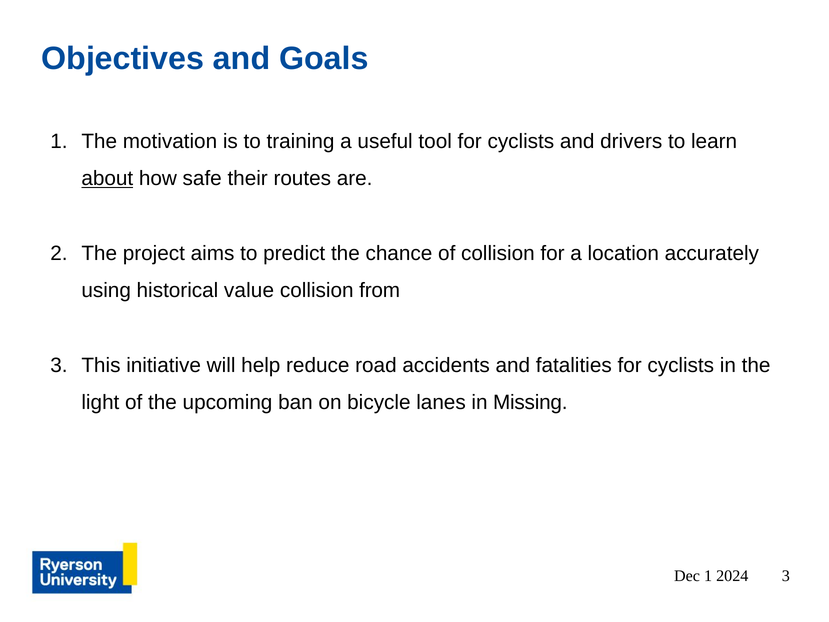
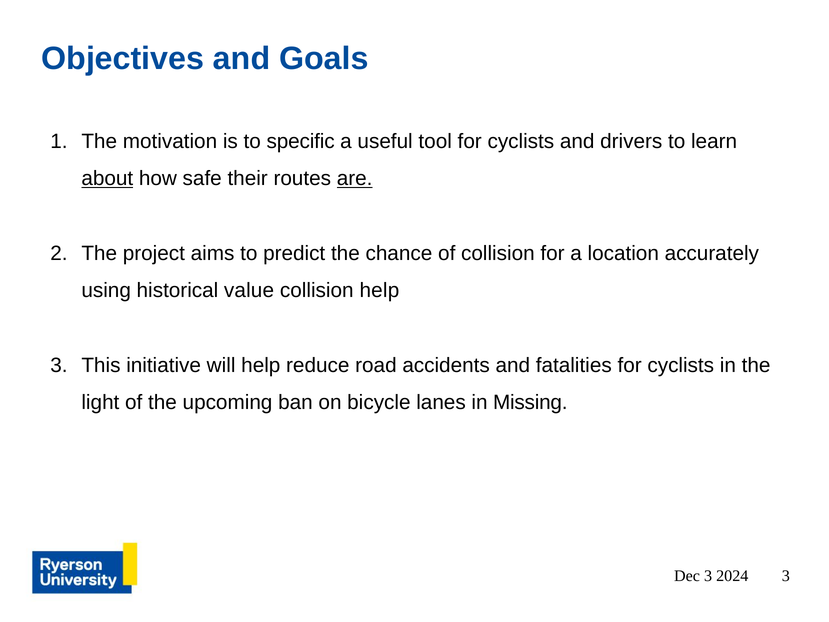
training: training -> specific (301, 141)
are underline: none -> present (355, 179)
collision from: from -> help (379, 290)
Dec 1: 1 -> 3 (708, 576)
